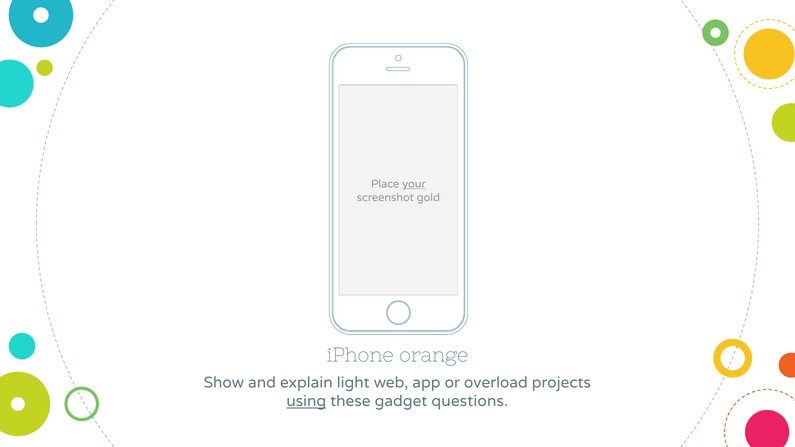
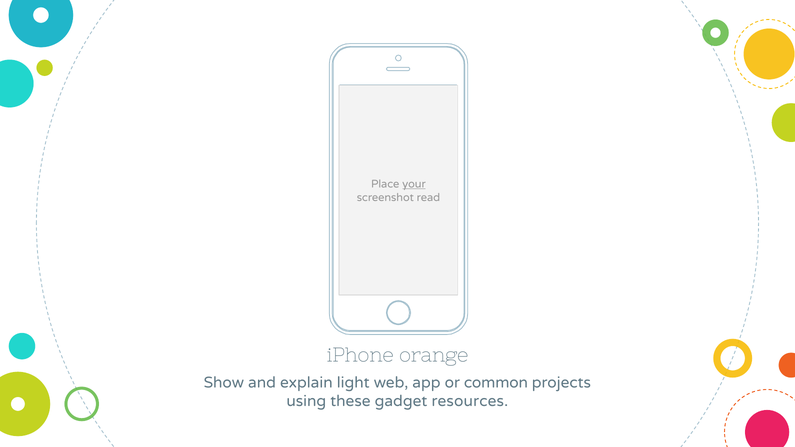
gold: gold -> read (428, 198)
overload: overload -> common (496, 383)
using underline: present -> none (306, 401)
questions: questions -> resources (470, 401)
